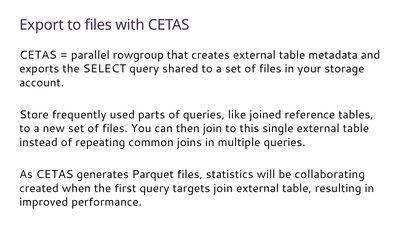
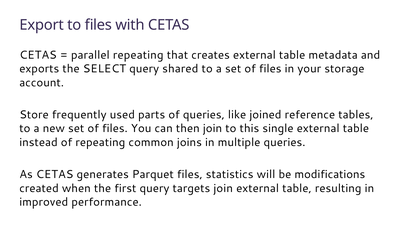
parallel rowgroup: rowgroup -> repeating (138, 55)
collaborating: collaborating -> modifications (330, 175)
